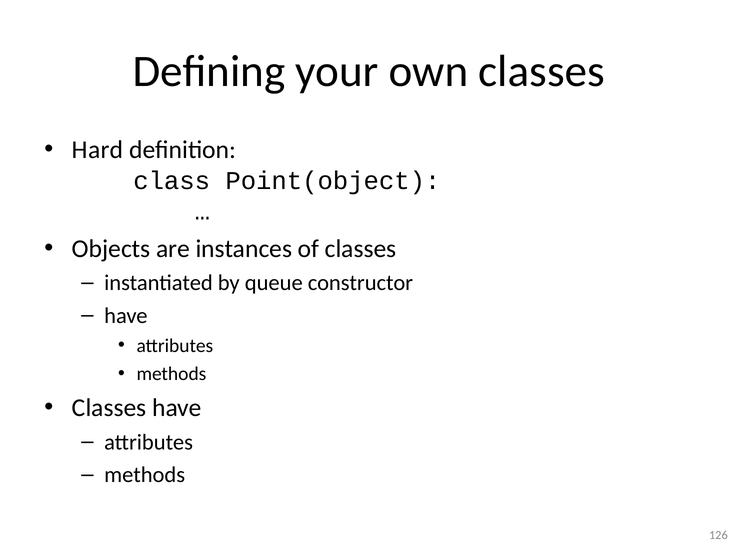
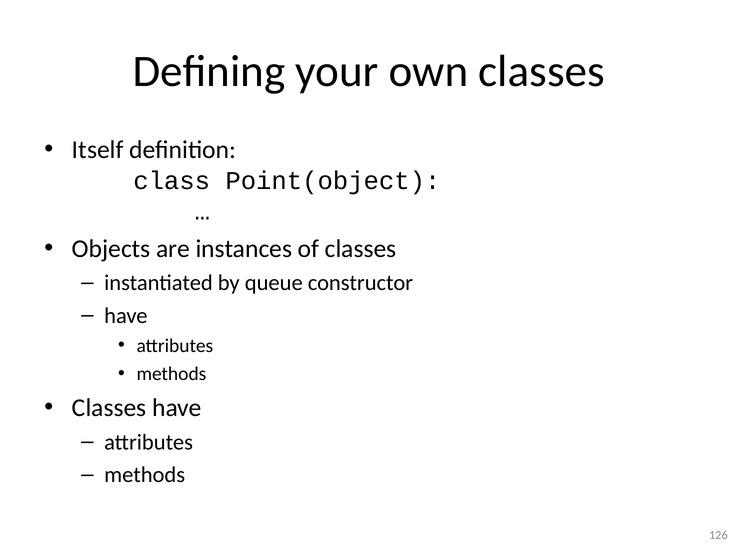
Hard: Hard -> Itself (98, 150)
